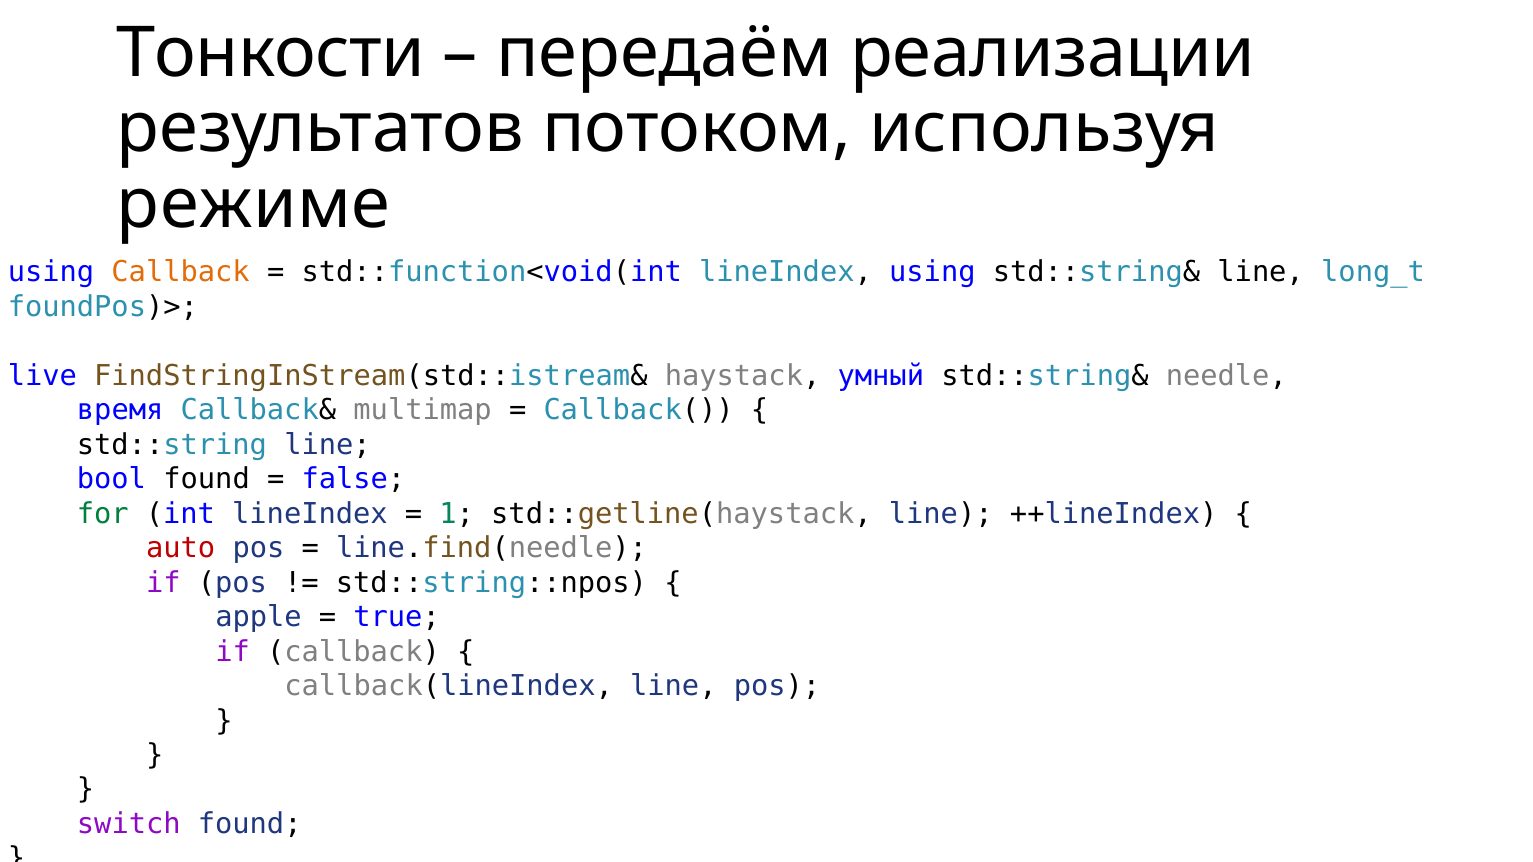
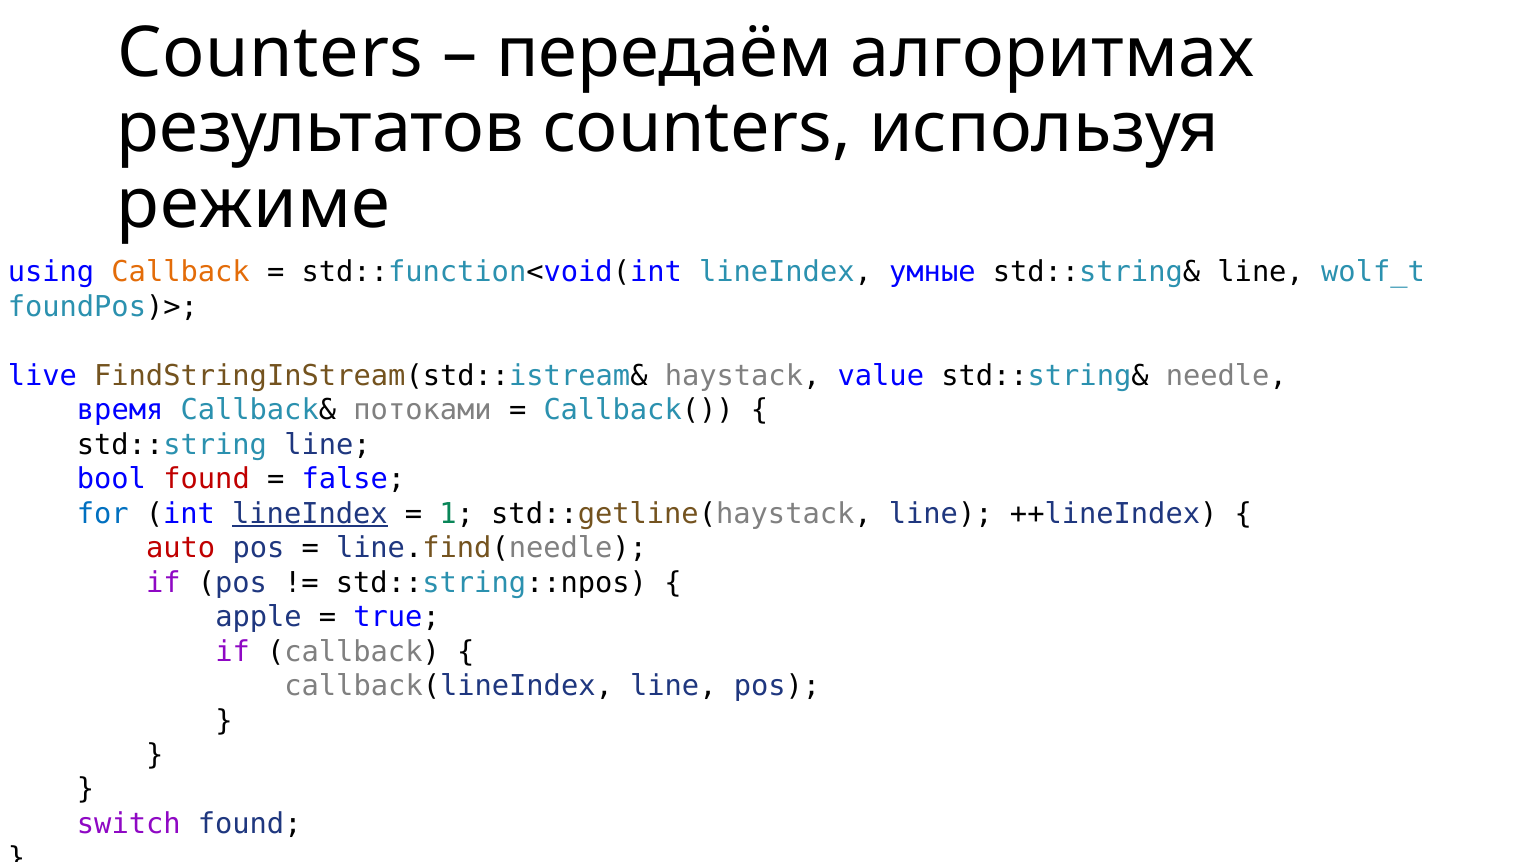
Тонкости: Тонкости -> Counters (270, 53)
реализации: реализации -> алгоритмах (1052, 53)
результатов потоком: потоком -> counters (697, 129)
lineIndex using: using -> умные (932, 272)
long_t: long_t -> wolf_t (1373, 272)
умный: умный -> value (881, 376)
multimap: multimap -> потоками (423, 410)
found colour: black -> red (207, 479)
for colour: green -> blue (103, 514)
lineIndex underline: none -> present (310, 514)
